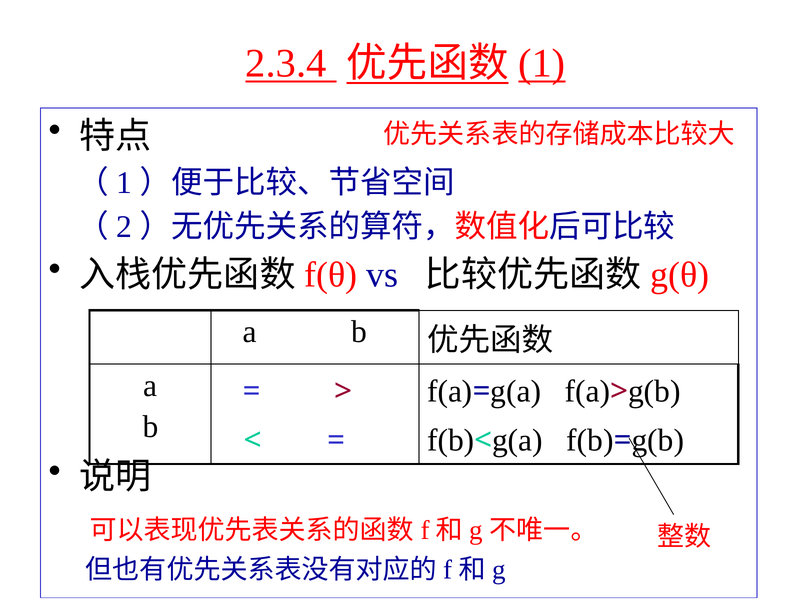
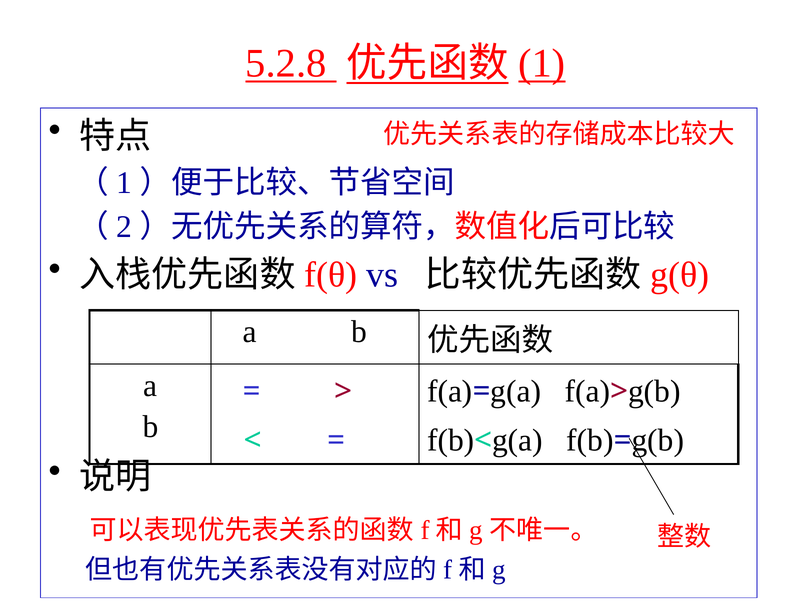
2.3.4: 2.3.4 -> 5.2.8 (286, 64)
